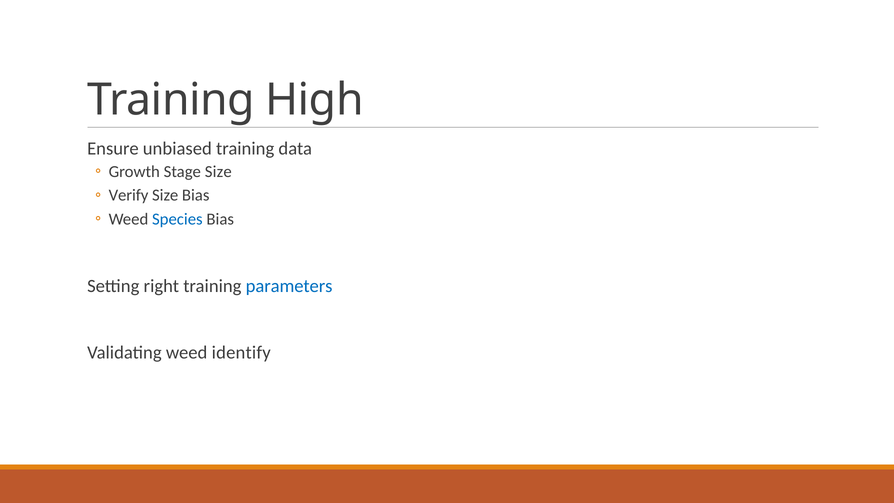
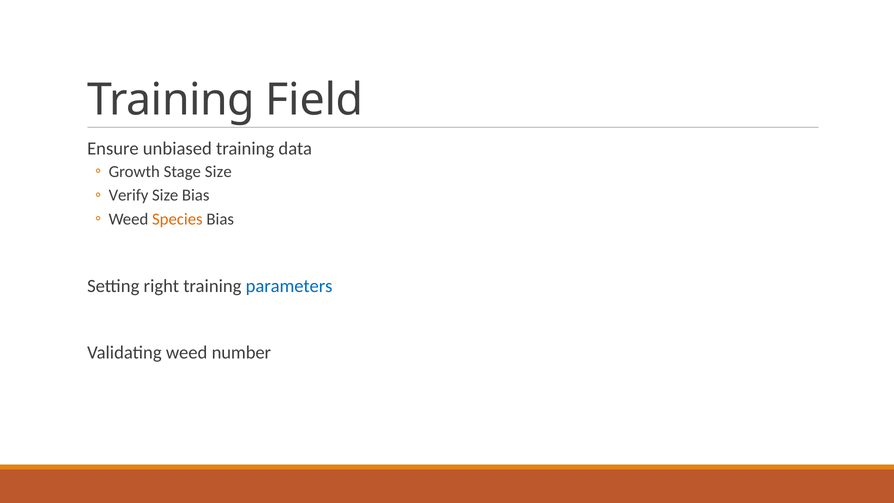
High: High -> Field (314, 100)
Species colour: blue -> orange (177, 219)
identify: identify -> number (241, 352)
